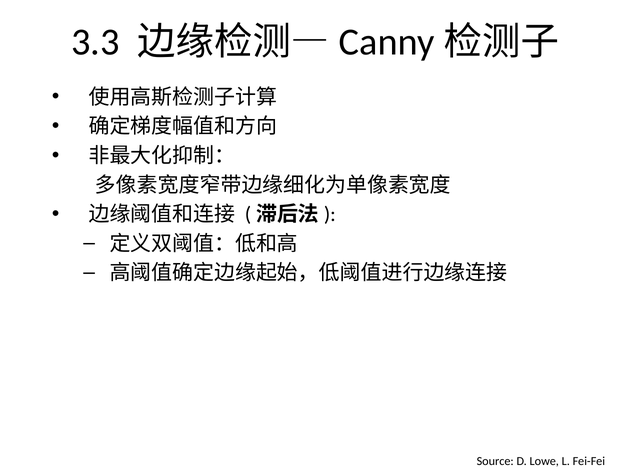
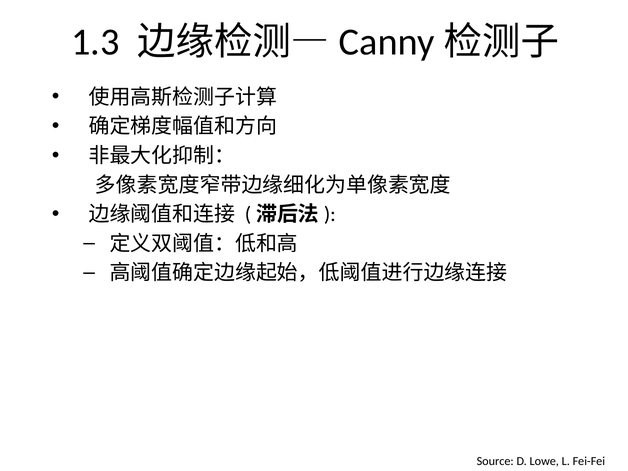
3.3: 3.3 -> 1.3 (95, 42)
